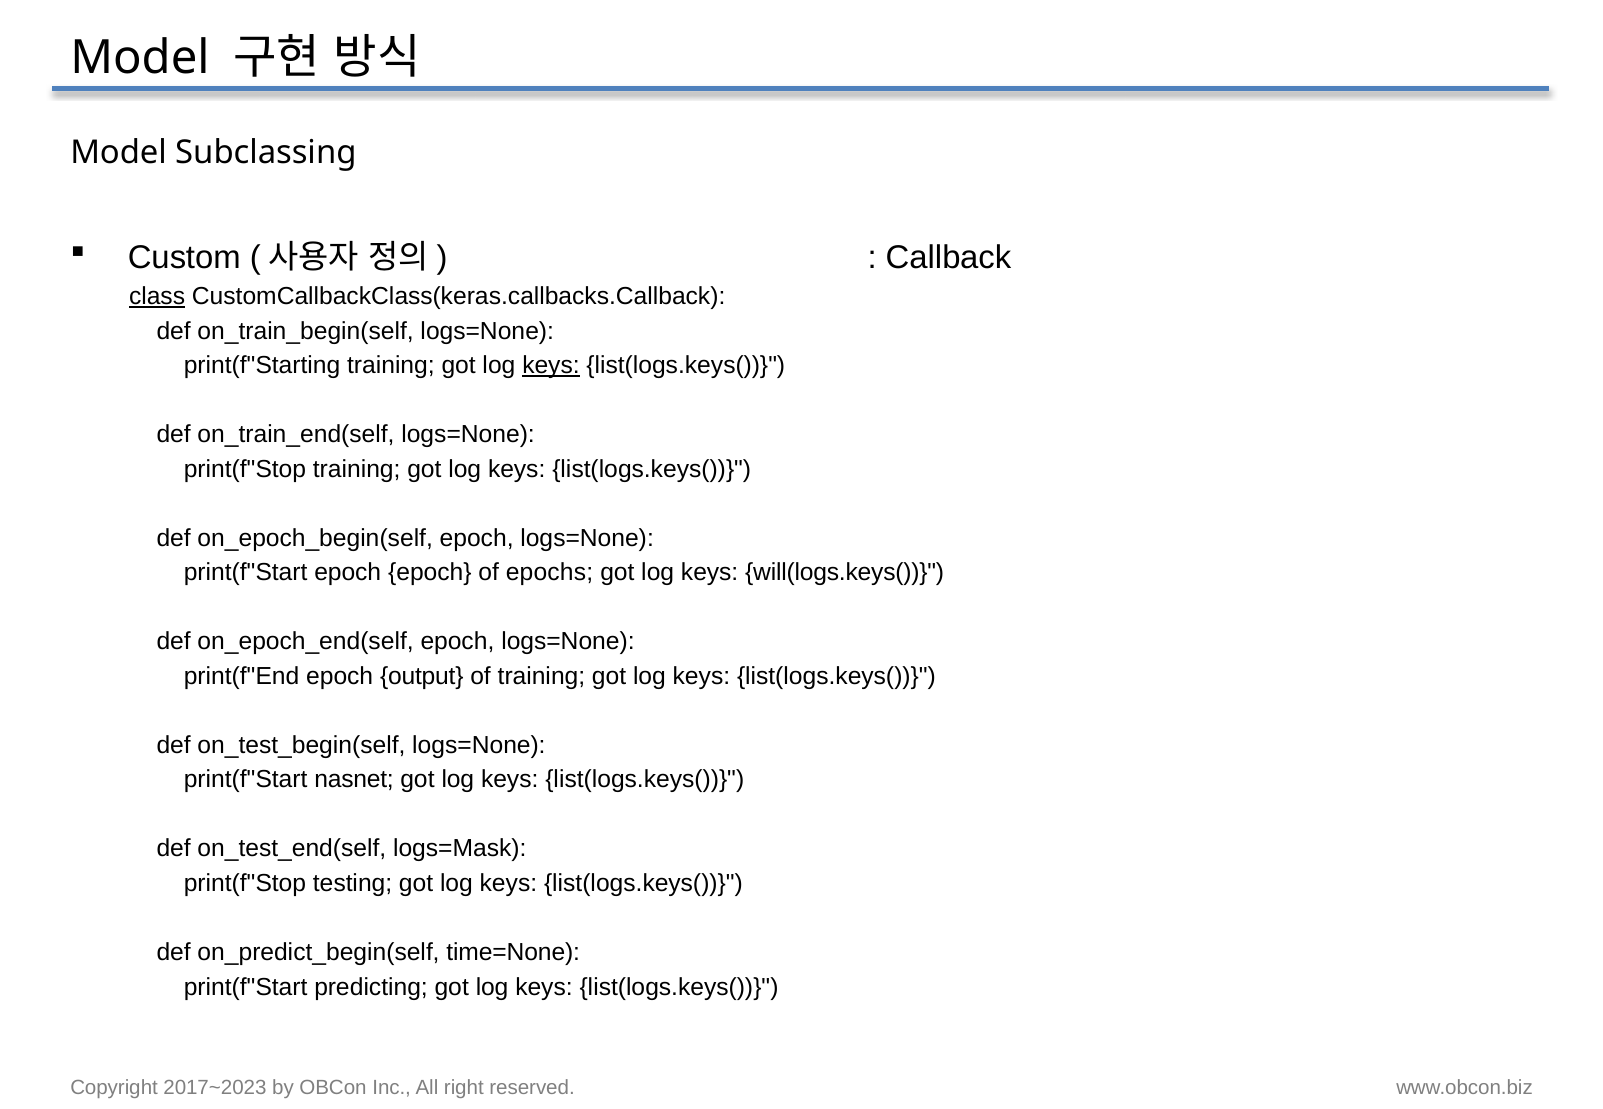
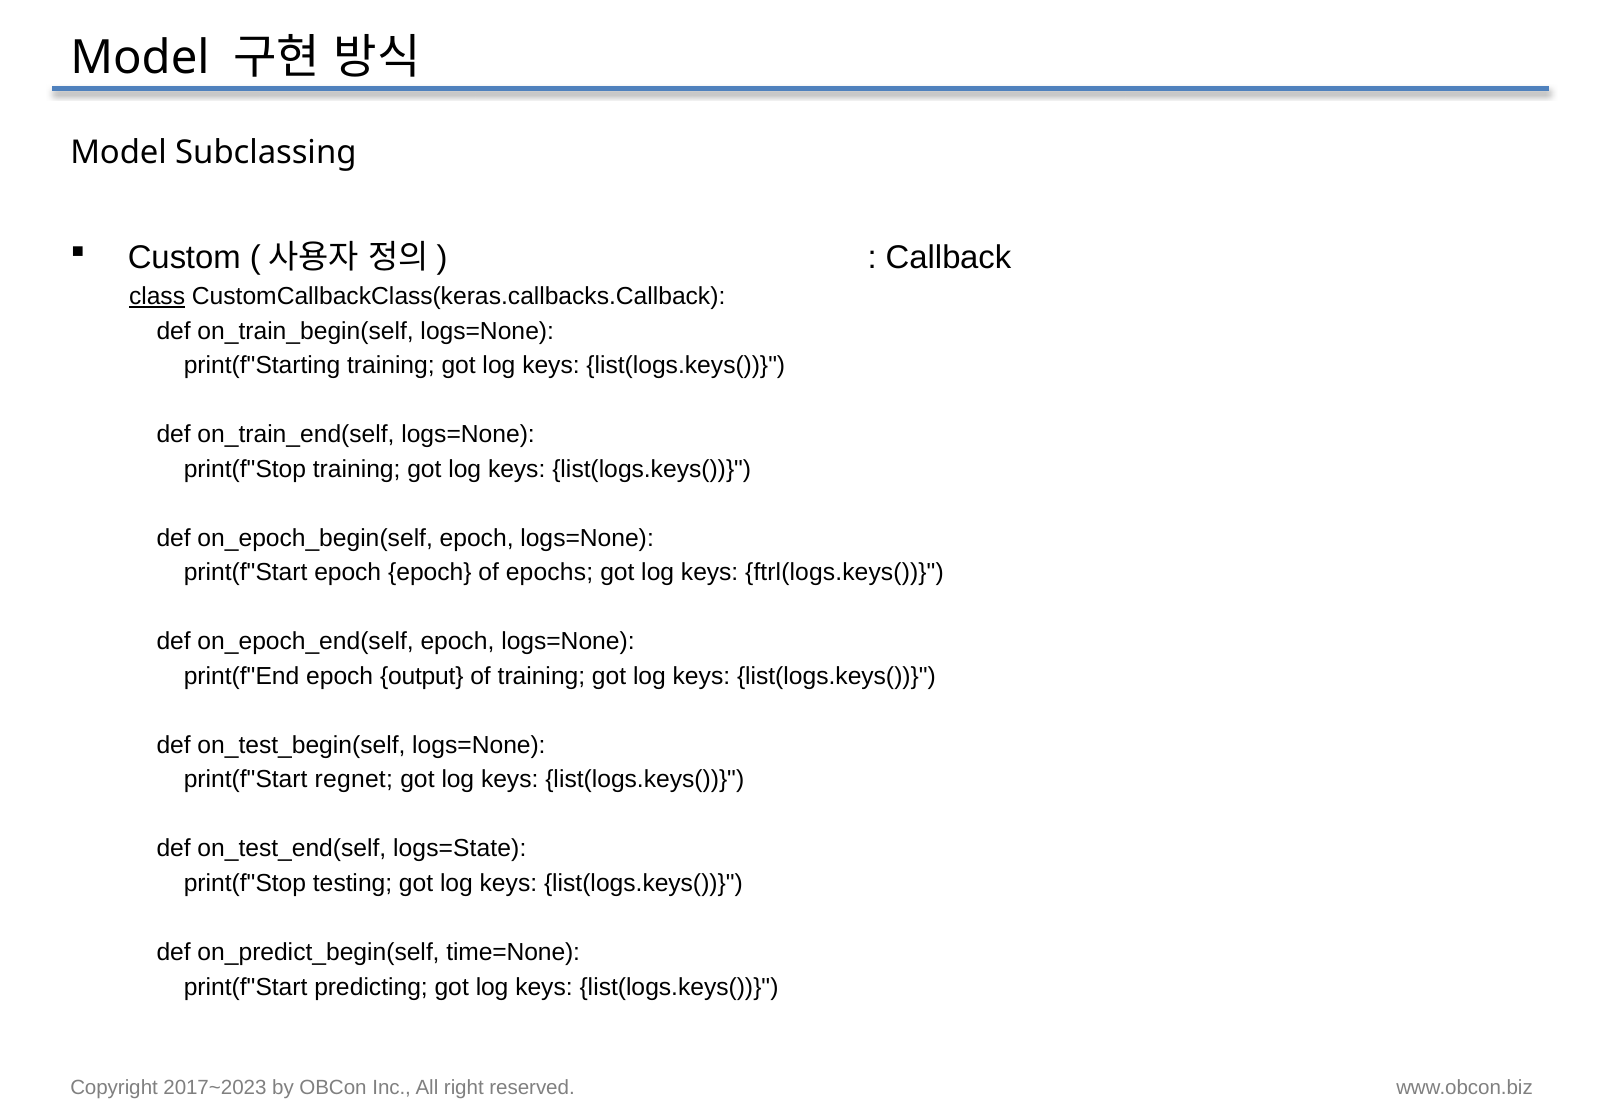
keys underline: present -> none (551, 366)
will(logs.keys(: will(logs.keys( -> ftrl(logs.keys( (844, 573)
nasnet: nasnet -> regnet (354, 780)
logs=Mask: logs=Mask -> logs=State (460, 849)
